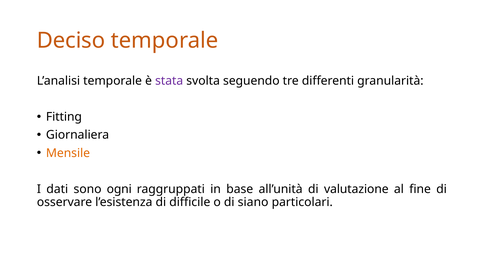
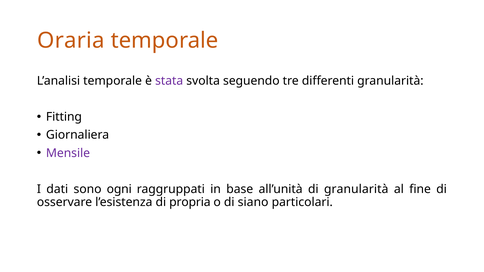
Deciso: Deciso -> Oraria (71, 41)
Mensile colour: orange -> purple (68, 153)
di valutazione: valutazione -> granularità (356, 189)
difficile: difficile -> propria (190, 202)
